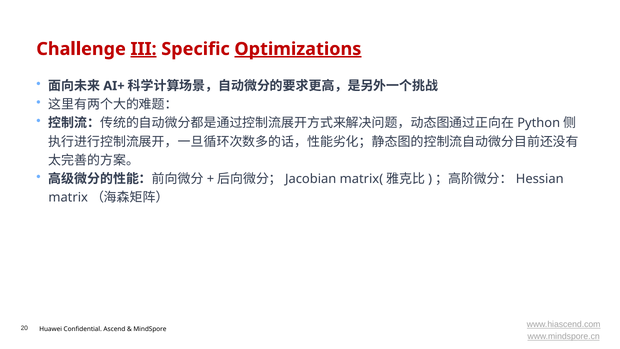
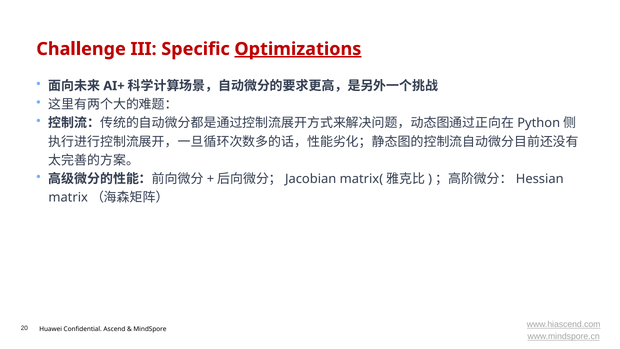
III underline: present -> none (144, 49)
